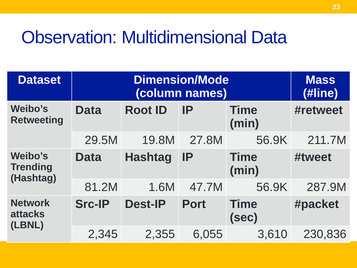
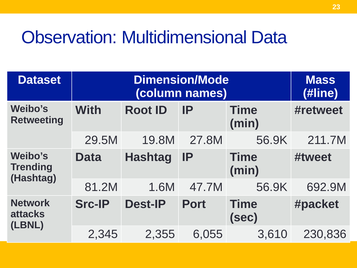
Data: Data -> With (88, 110)
287.9M: 287.9M -> 692.9M (327, 187)
